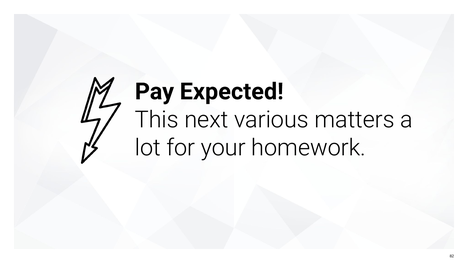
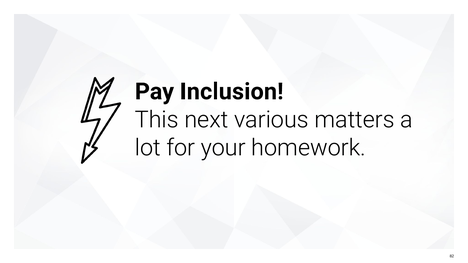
Expected: Expected -> Inclusion (232, 92)
